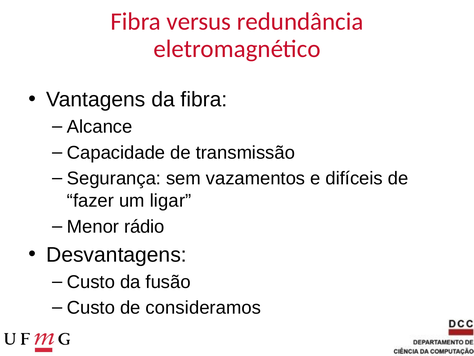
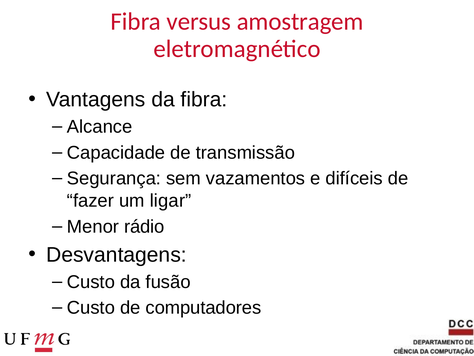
redundância: redundância -> amostragem (300, 22)
consideramos: consideramos -> computadores (203, 307)
